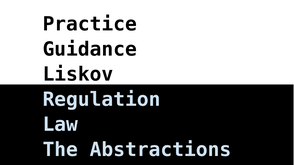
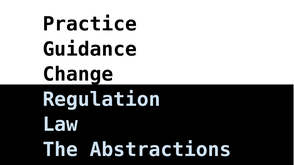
Liskov: Liskov -> Change (78, 74)
